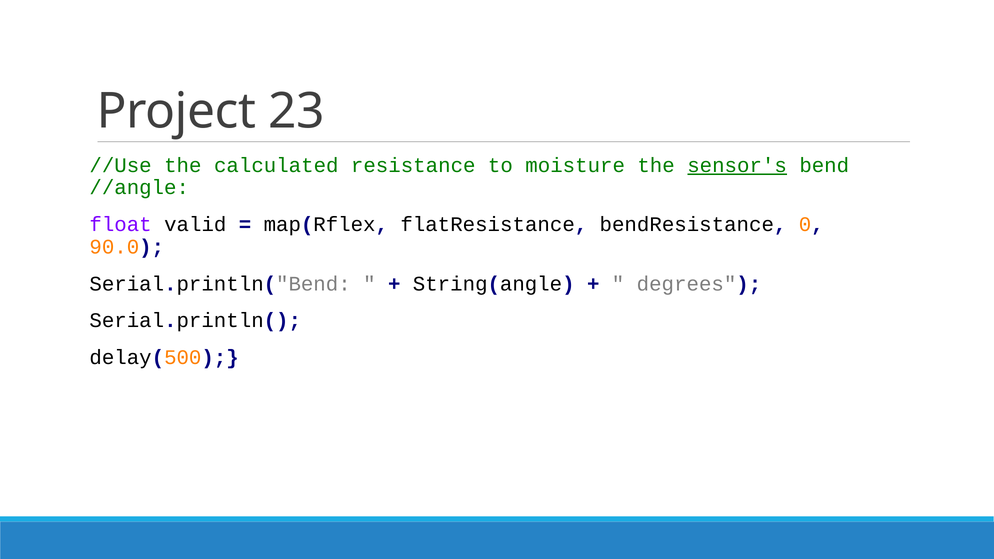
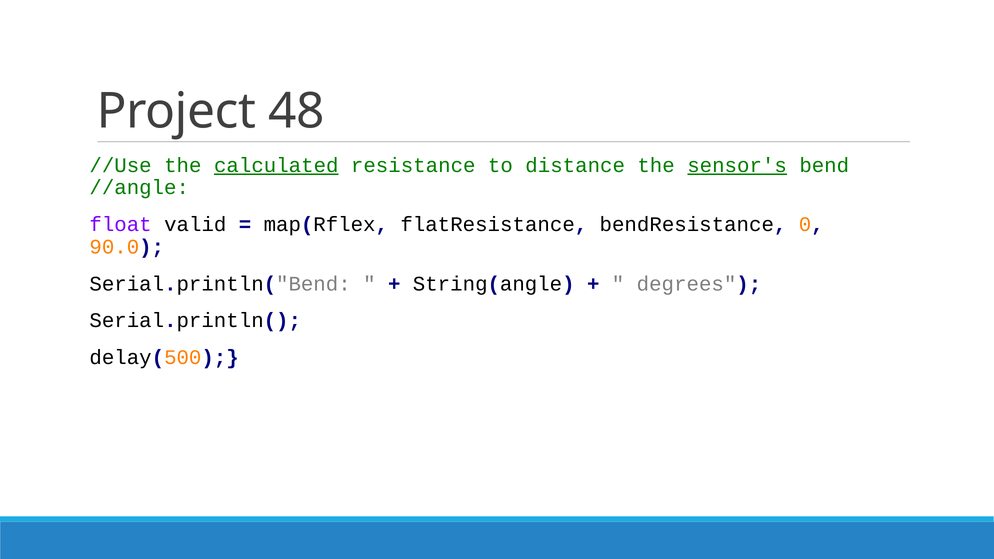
23: 23 -> 48 (297, 111)
calculated underline: none -> present (276, 165)
moisture: moisture -> distance (575, 165)
